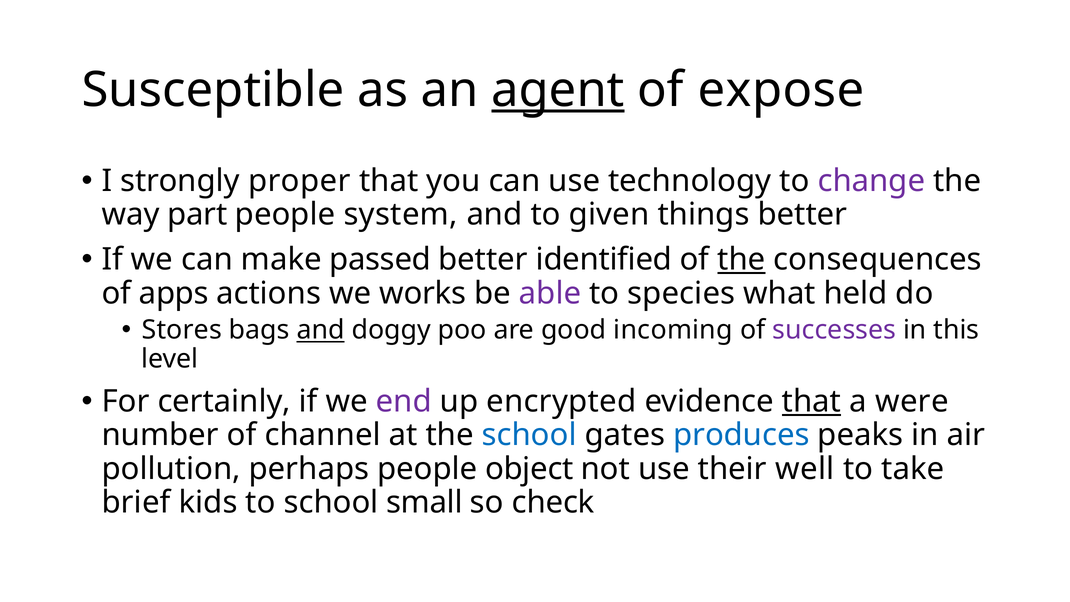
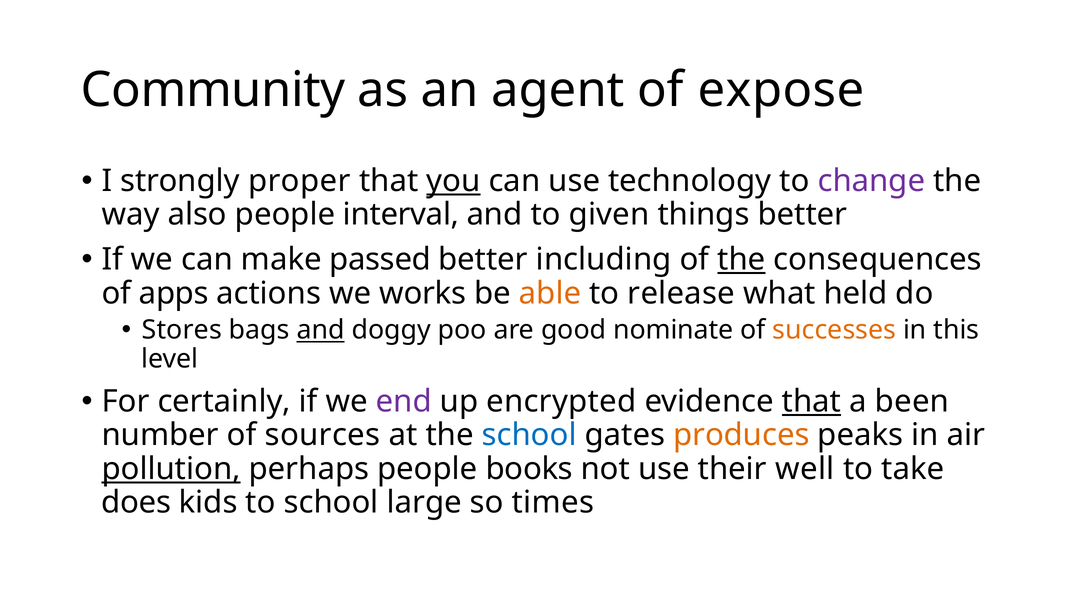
Susceptible: Susceptible -> Community (213, 90)
agent underline: present -> none (558, 90)
you underline: none -> present (453, 181)
part: part -> also (197, 215)
system: system -> interval (401, 215)
identified: identified -> including (604, 259)
able colour: purple -> orange (550, 293)
species: species -> release (681, 293)
incoming: incoming -> nominate (673, 330)
successes colour: purple -> orange (834, 330)
were: were -> been (912, 401)
channel: channel -> sources (323, 435)
produces colour: blue -> orange (741, 435)
pollution underline: none -> present (171, 469)
object: object -> books (529, 469)
brief: brief -> does (136, 503)
small: small -> large (424, 503)
check: check -> times (553, 503)
